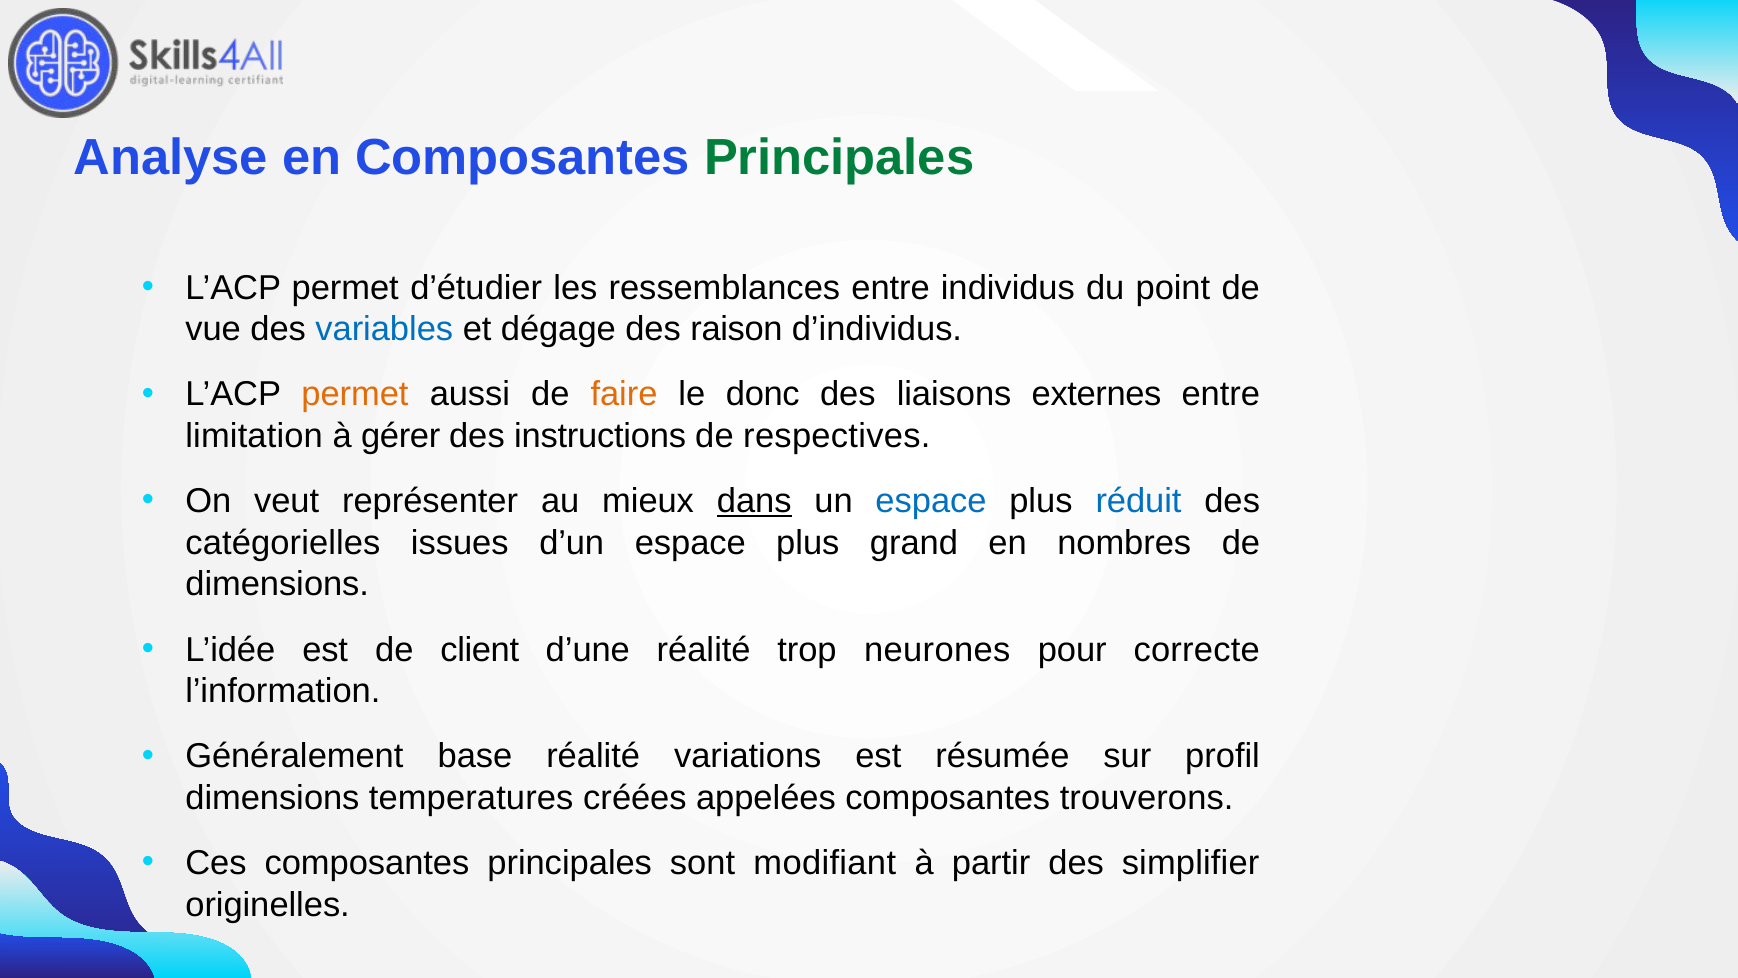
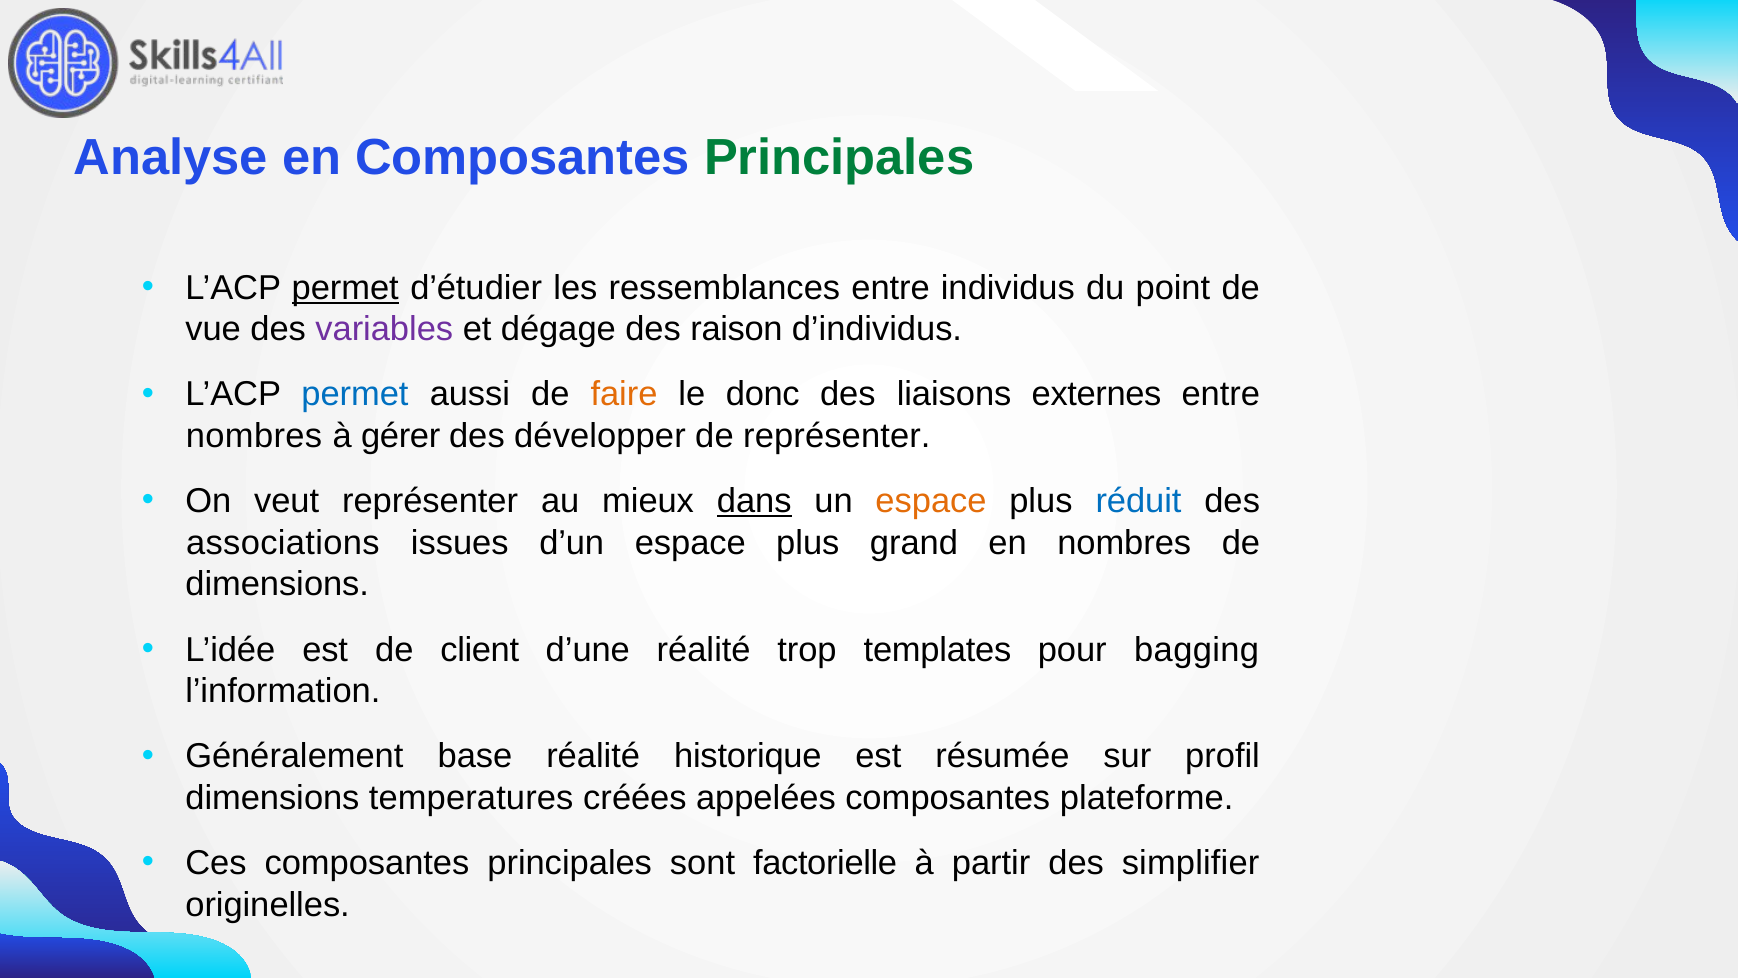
permet underline: none -> present (345, 288)
variables colour: blue -> purple (384, 329)
permet colour: orange -> blue (355, 394)
limitation: limitation -> nombres (254, 436)
instructions: instructions -> développer (600, 436)
de respectives: respectives -> représenter (837, 436)
espace colour: blue -> orange (931, 501)
catégorielles: catégorielles -> associations (283, 543)
neurones: neurones -> templates (938, 649)
correcte: correcte -> bagging (1197, 649)
variations: variations -> historique (748, 756)
trouverons: trouverons -> plateforme (1147, 798)
modifiant: modifiant -> factorielle (825, 863)
